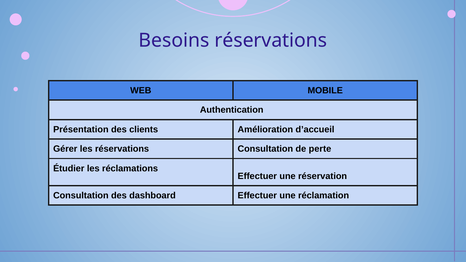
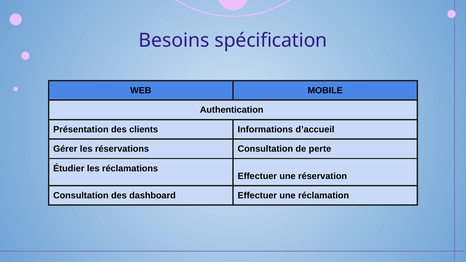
Besoins réservations: réservations -> spécification (271, 40)
Amélioration: Amélioration -> Informations (265, 130)
